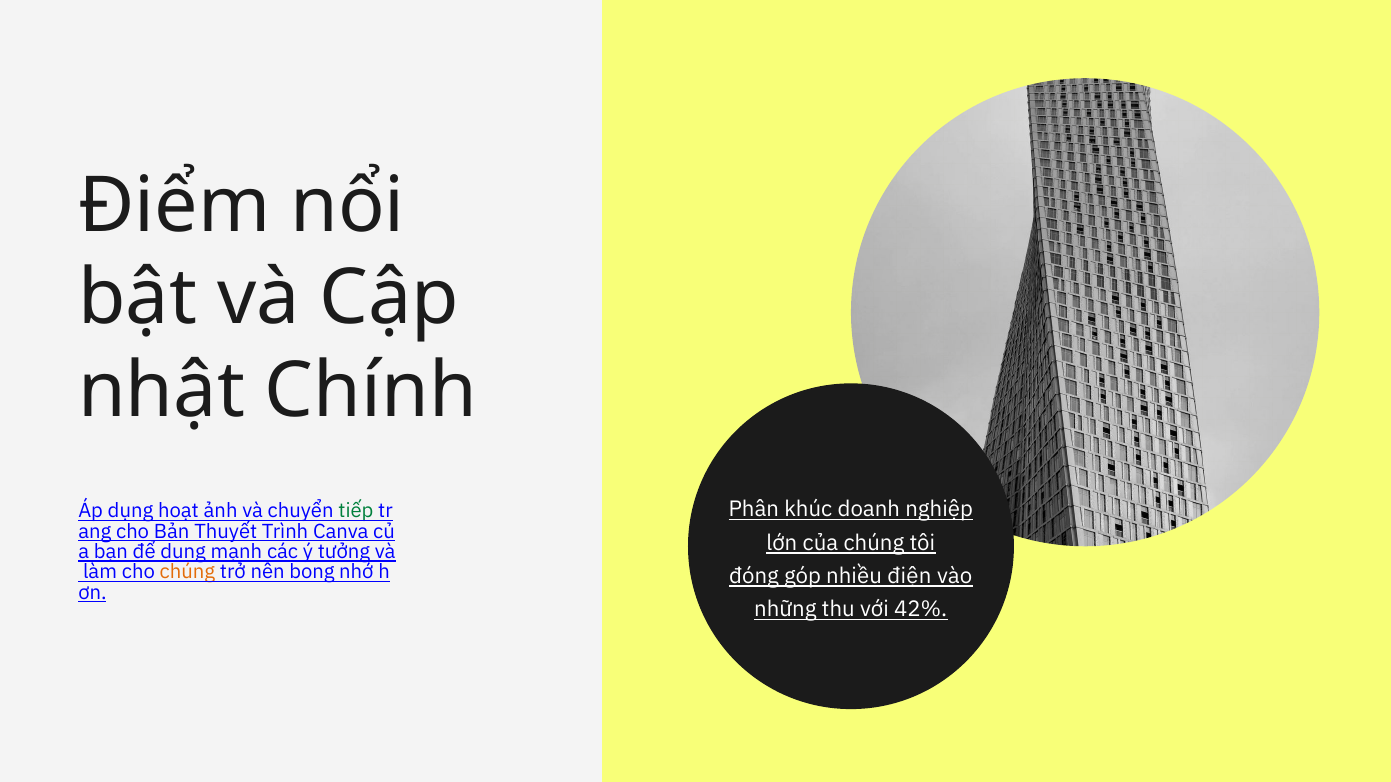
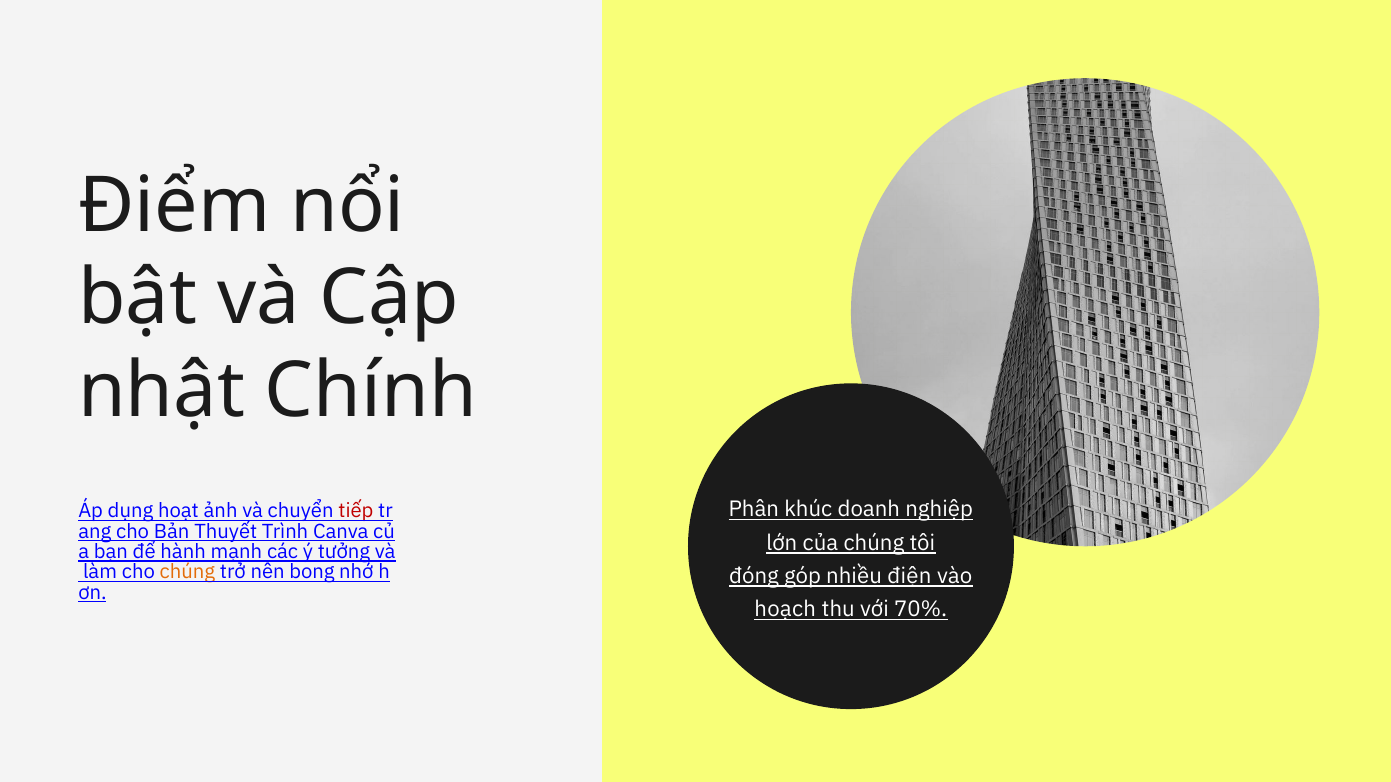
tiếp colour: green -> red (356, 511)
dung: dung -> hành (183, 552)
những: những -> hoạch (785, 610)
42%: 42% -> 70% (921, 610)
